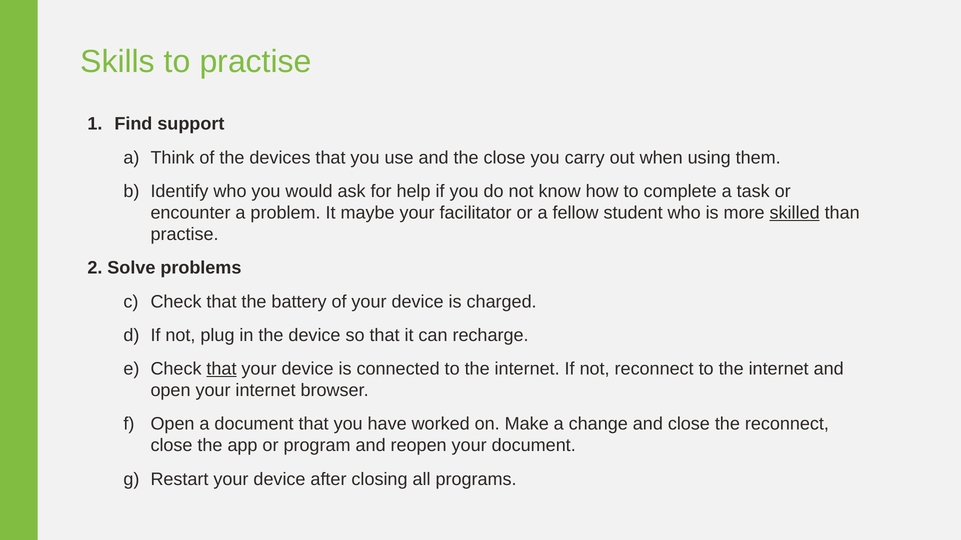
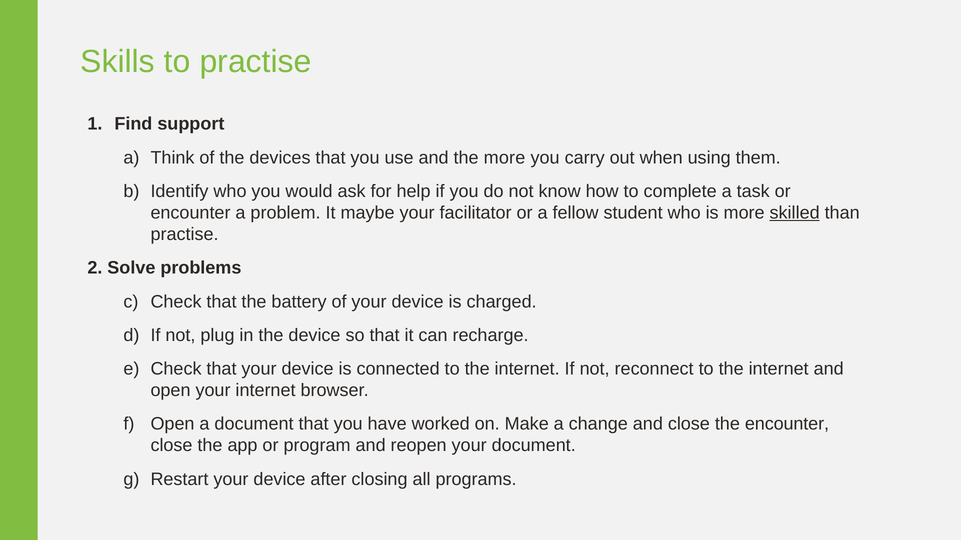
the close: close -> more (504, 158)
that underline: present -> none (221, 369)
the reconnect: reconnect -> encounter (787, 424)
